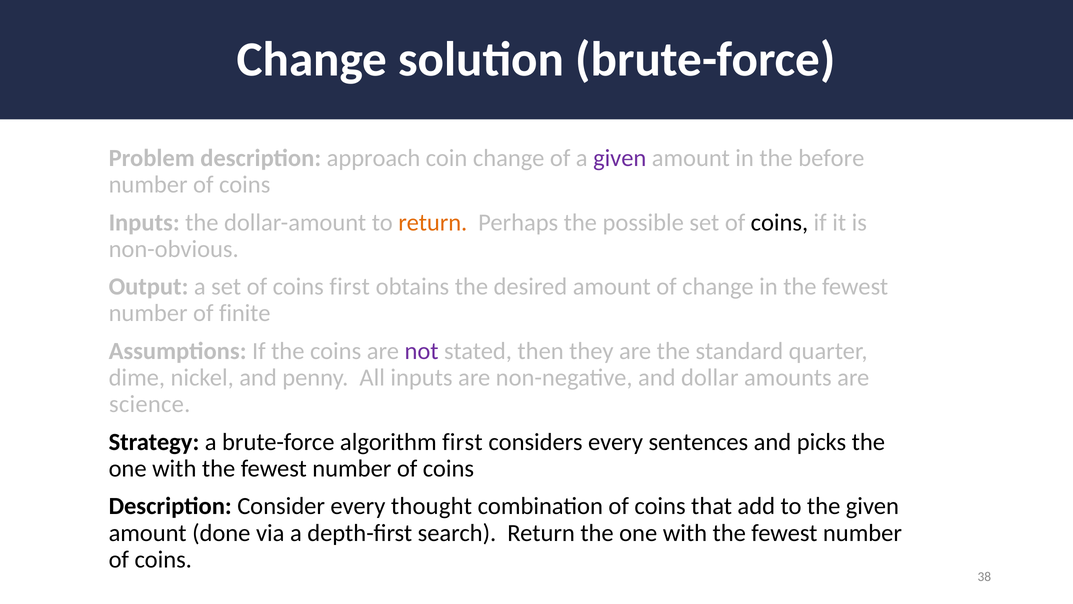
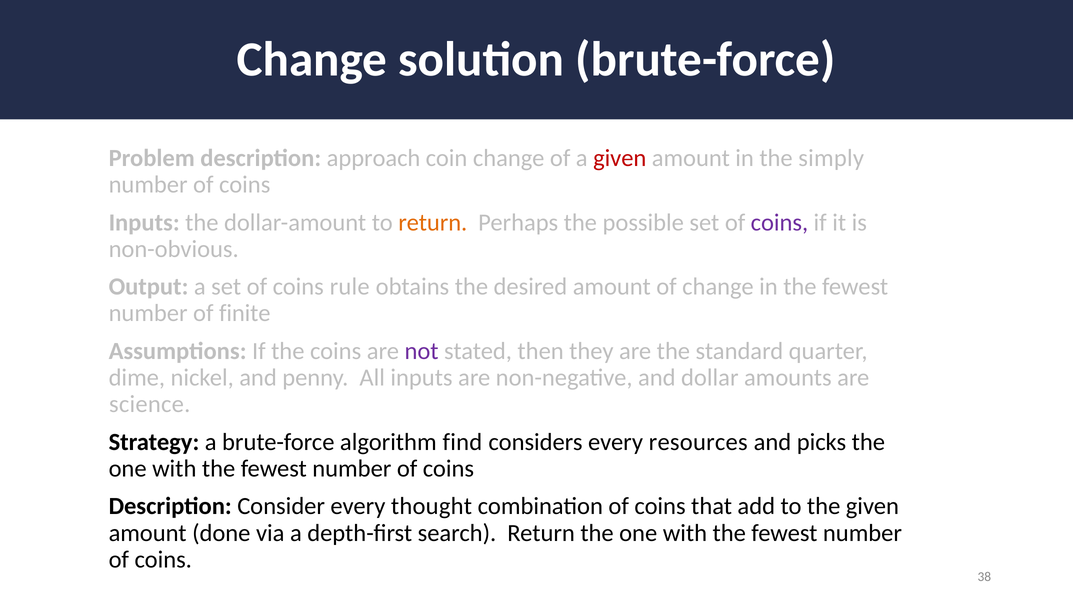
given colour: purple -> red (620, 158)
before: before -> simply (831, 158)
coins colour: black -> purple (779, 222)
coins first: first -> rule (350, 287)
algorithm first: first -> find (462, 442)
sentences: sentences -> resources (698, 442)
